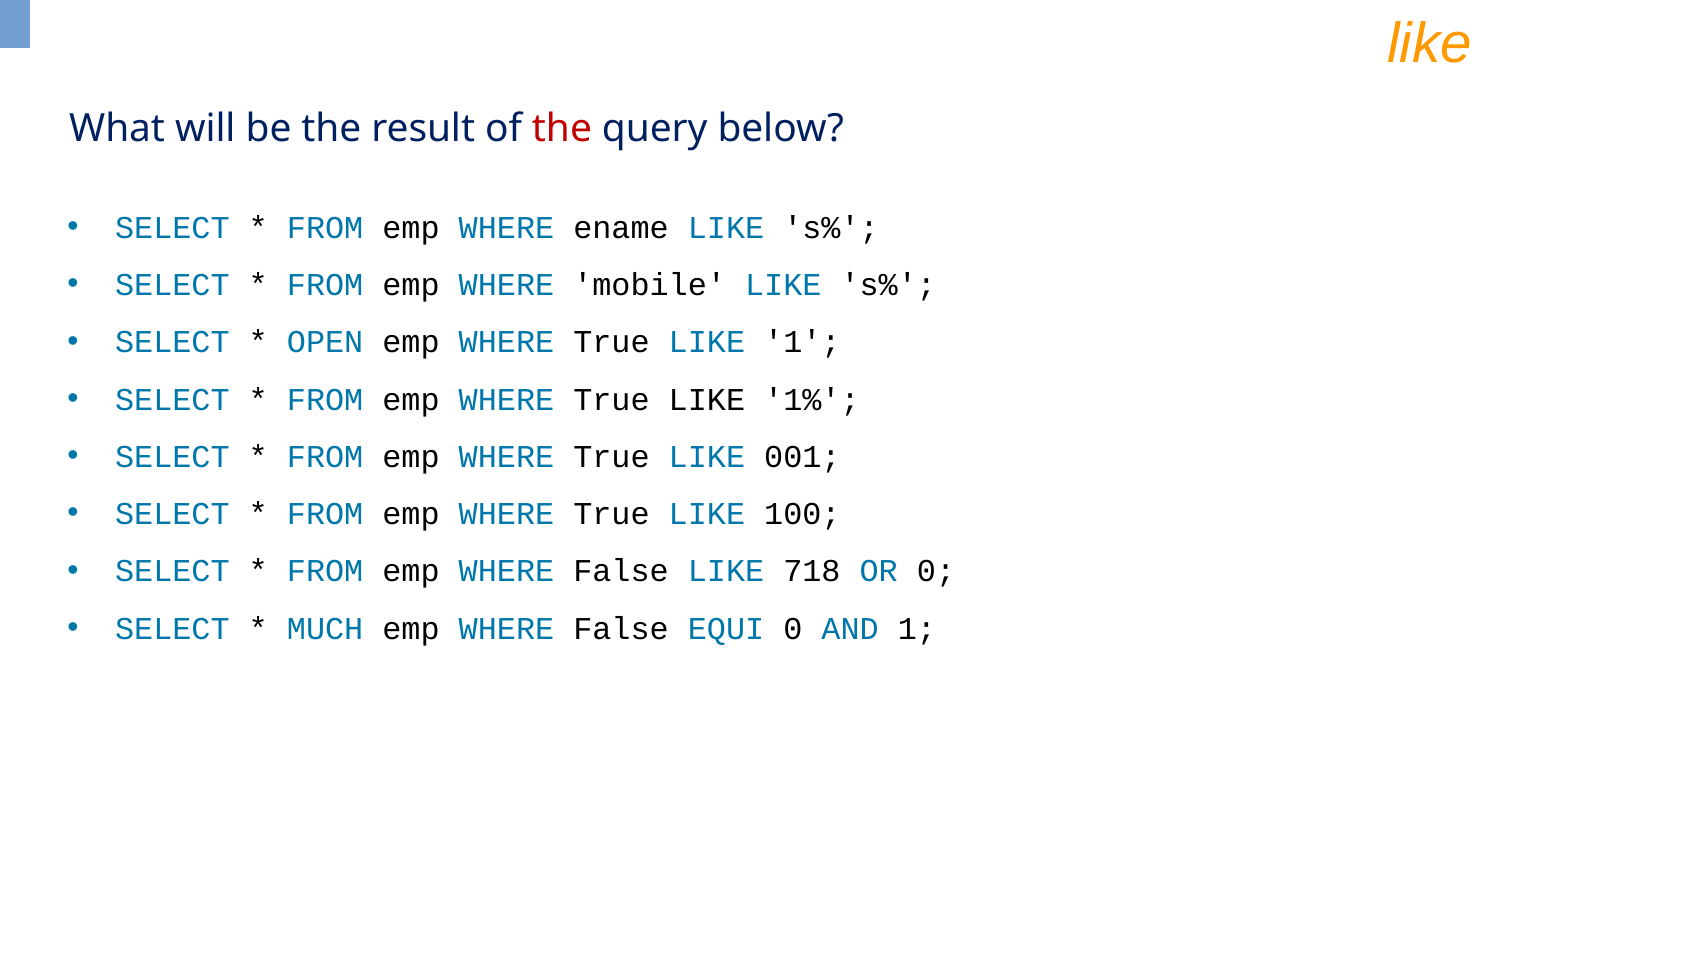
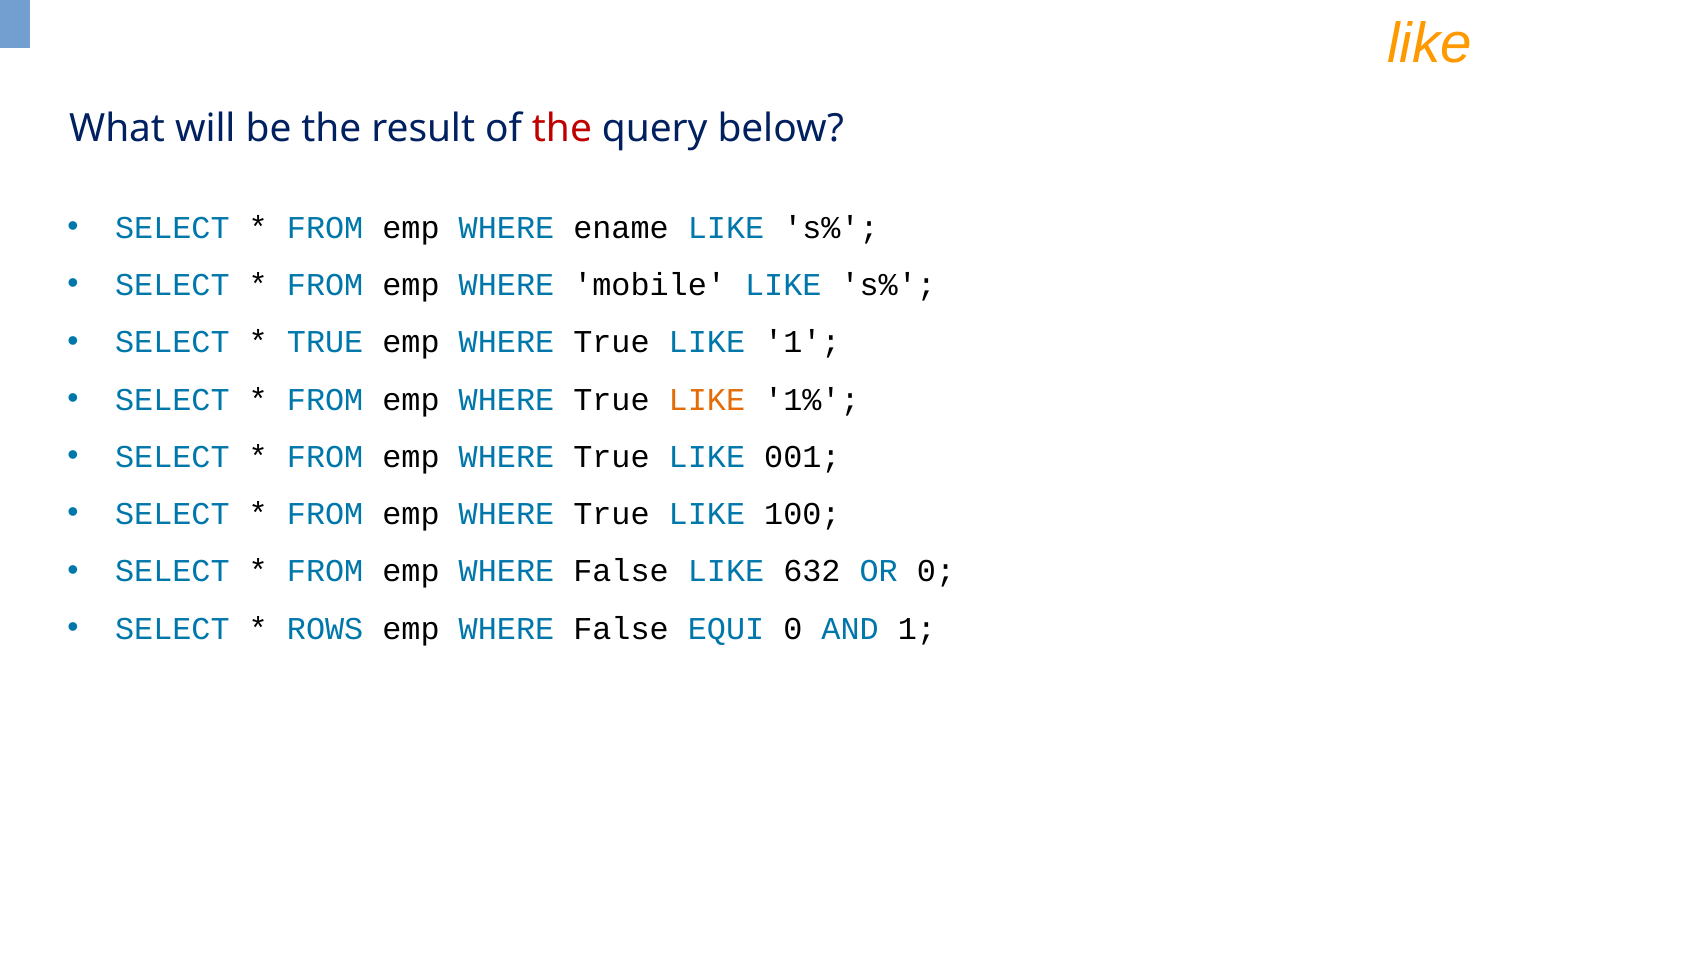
OPEN: OPEN -> TRUE (325, 343)
LIKE colour: black -> orange (707, 400)
718: 718 -> 632 (812, 572)
MUCH: MUCH -> ROWS (325, 629)
